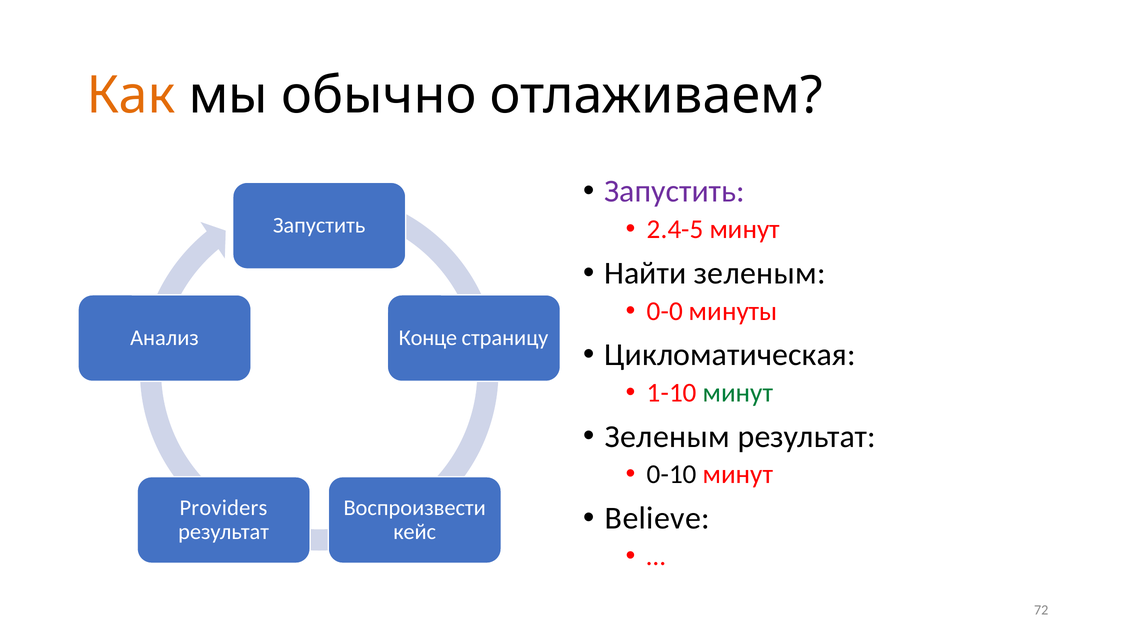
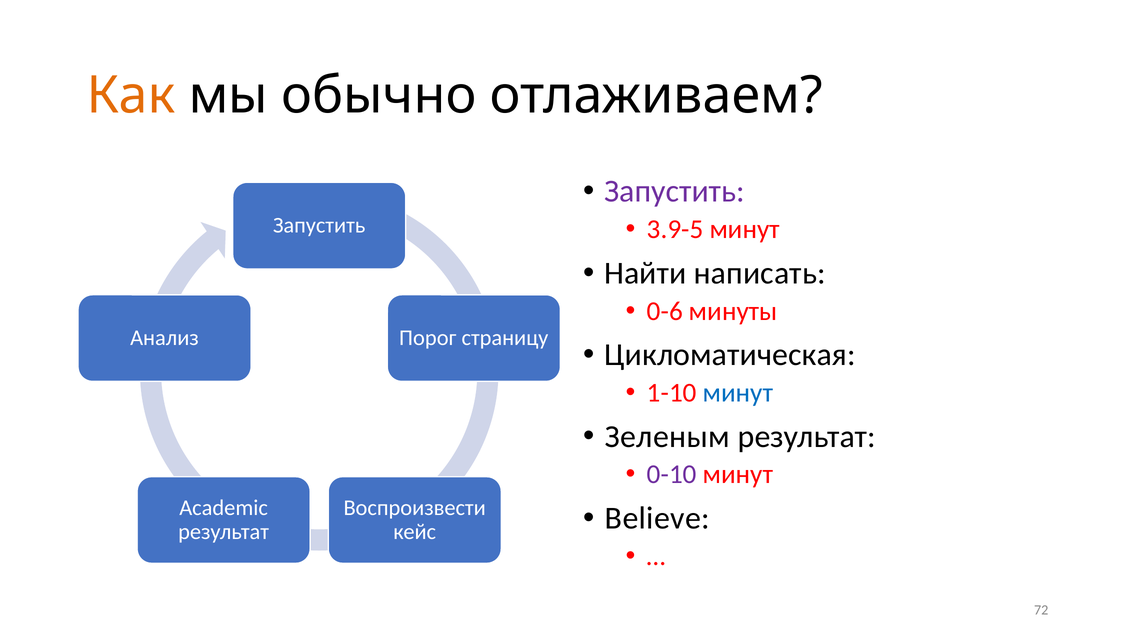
2.4-5: 2.4-5 -> 3.9-5 (675, 229)
Найти зеленым: зеленым -> написать (760, 273)
0-0: 0-0 -> 0-6 (665, 311)
Конце: Конце -> Порог (428, 338)
минут colour: green -> blue (738, 392)
0-10 colour: black -> purple (672, 474)
Providers: Providers -> Academic (224, 507)
